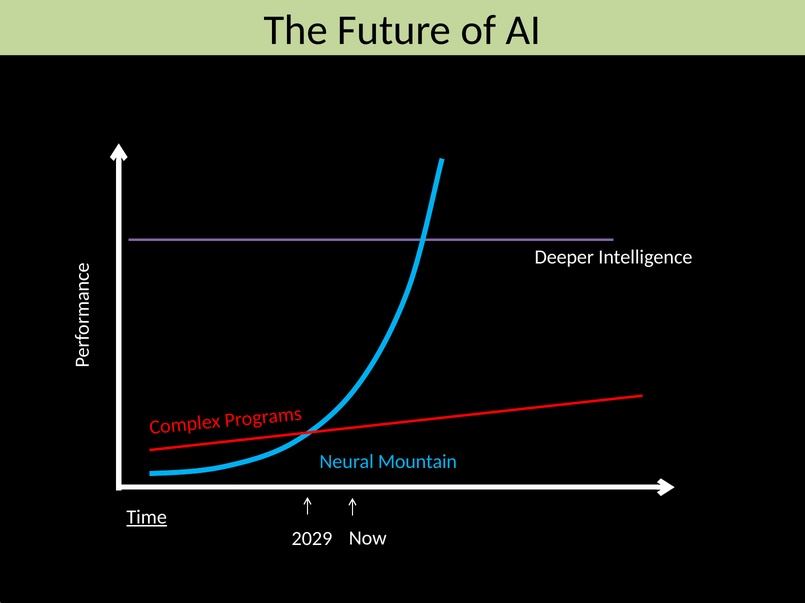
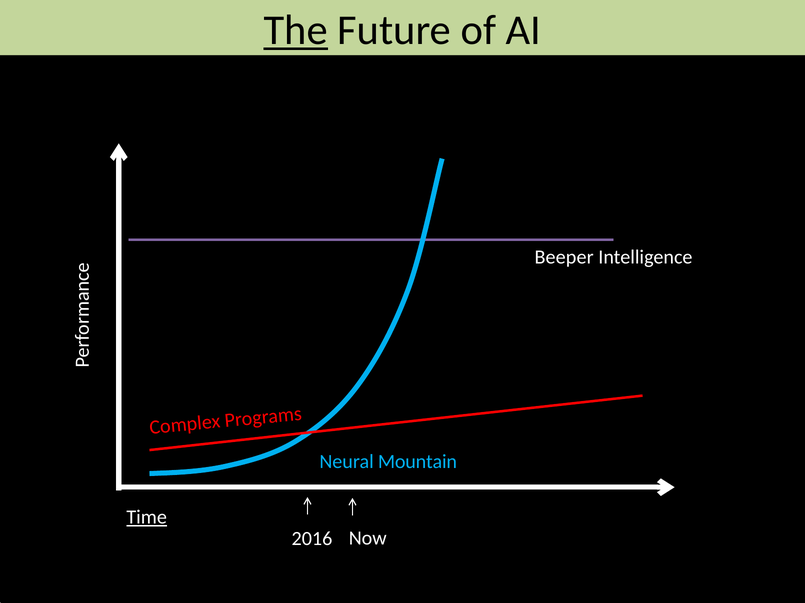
The underline: none -> present (296, 30)
Deeper: Deeper -> Beeper (564, 258)
2029: 2029 -> 2016 (312, 539)
